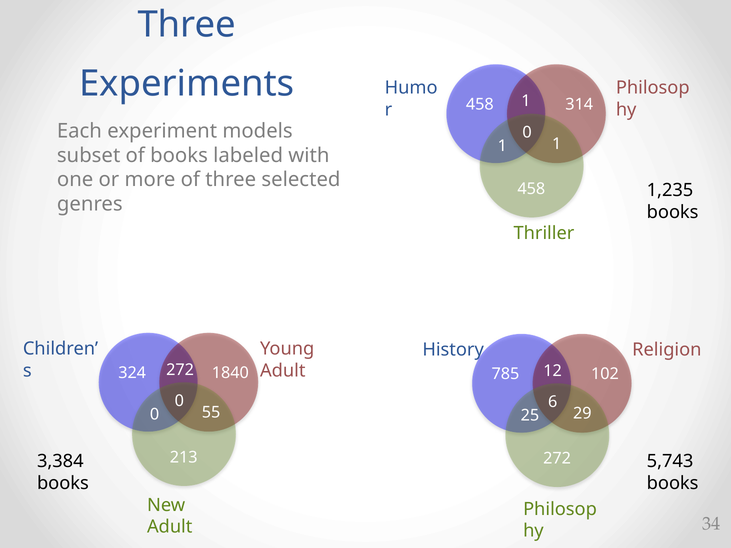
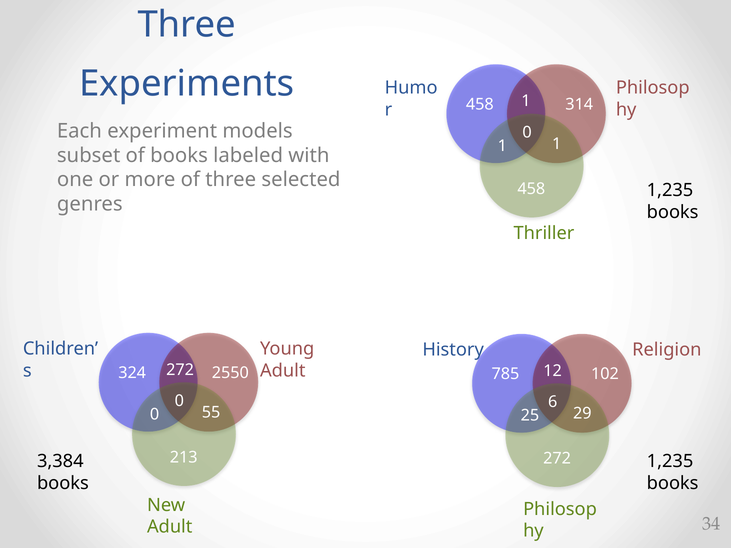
1840: 1840 -> 2550 (230, 373)
5,743: 5,743 -> 1,235 (670, 461)
